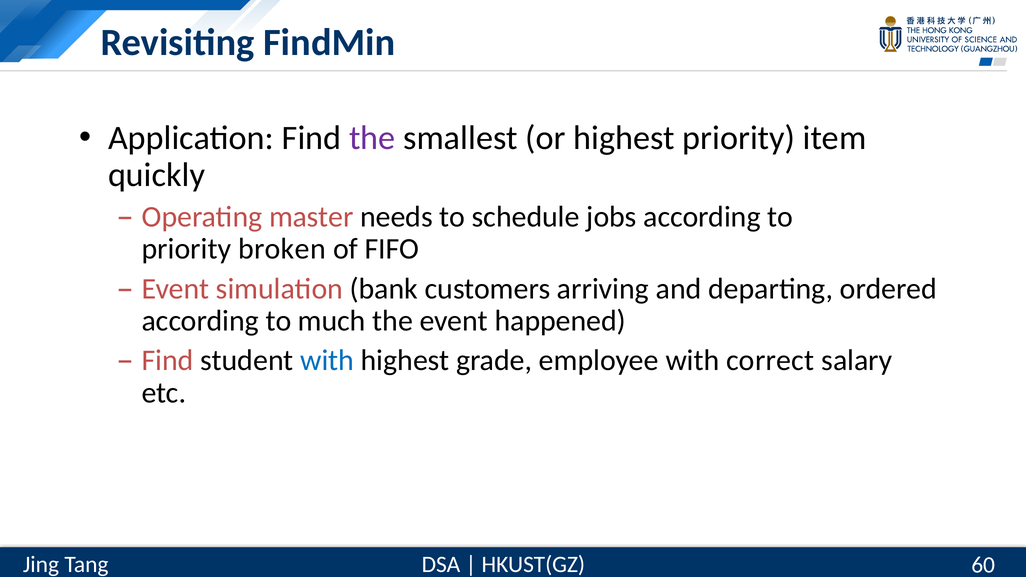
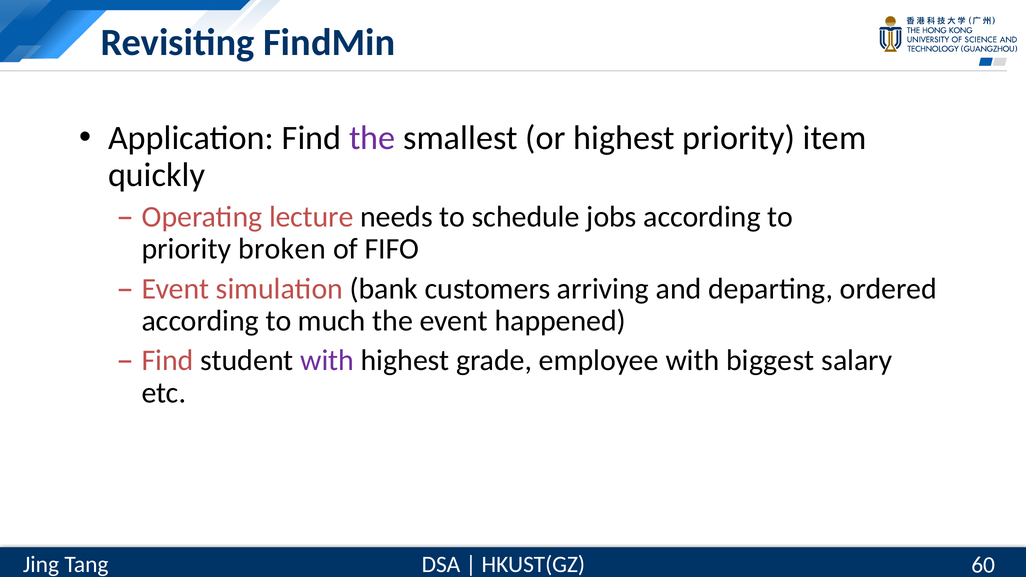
master: master -> lecture (311, 217)
with colour: blue -> purple (327, 360)
correct: correct -> biggest (770, 360)
